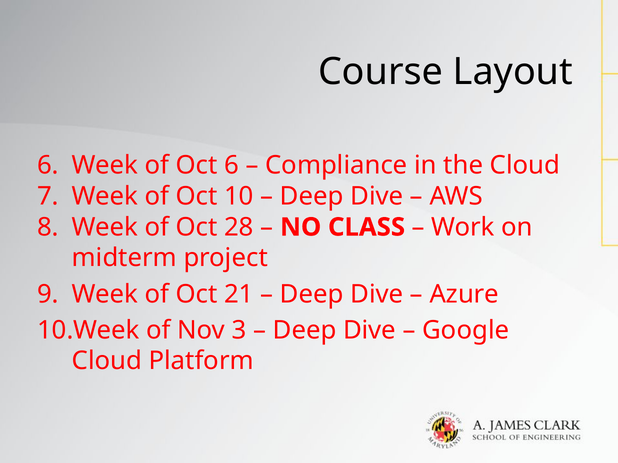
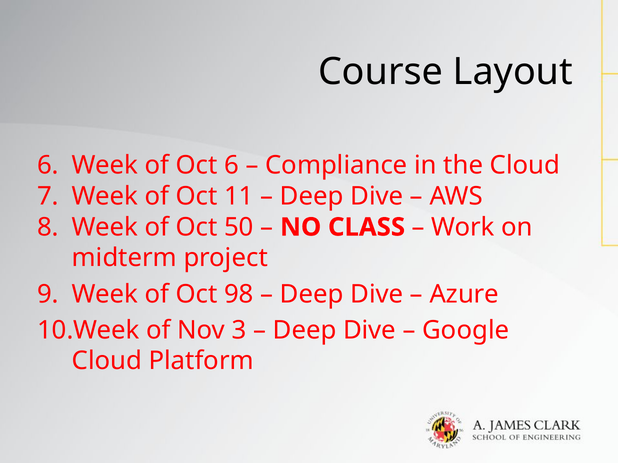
10: 10 -> 11 (239, 196)
28: 28 -> 50 (239, 227)
21: 21 -> 98 (239, 294)
